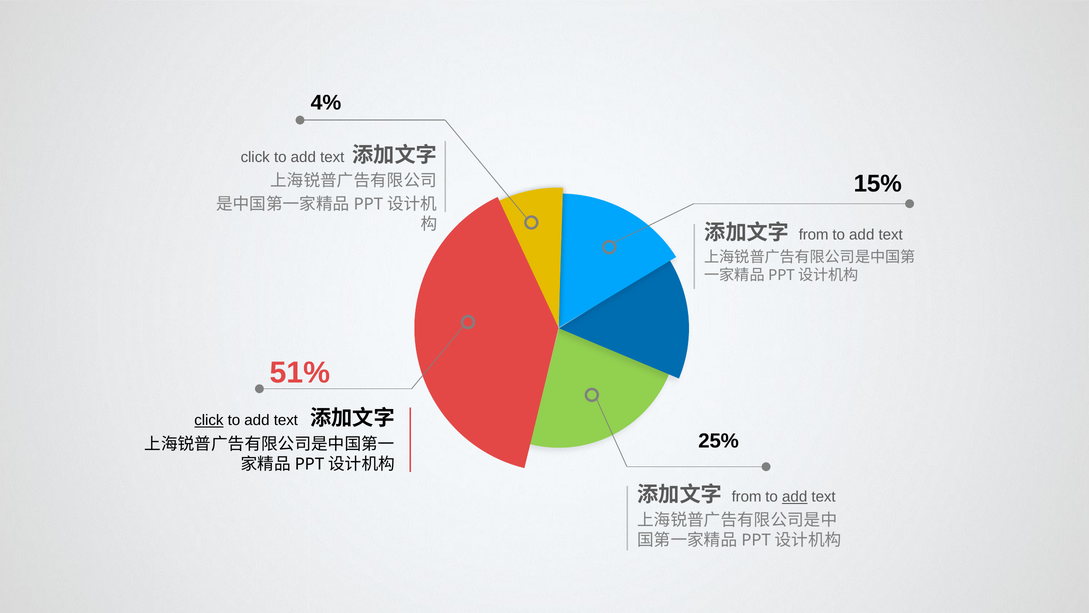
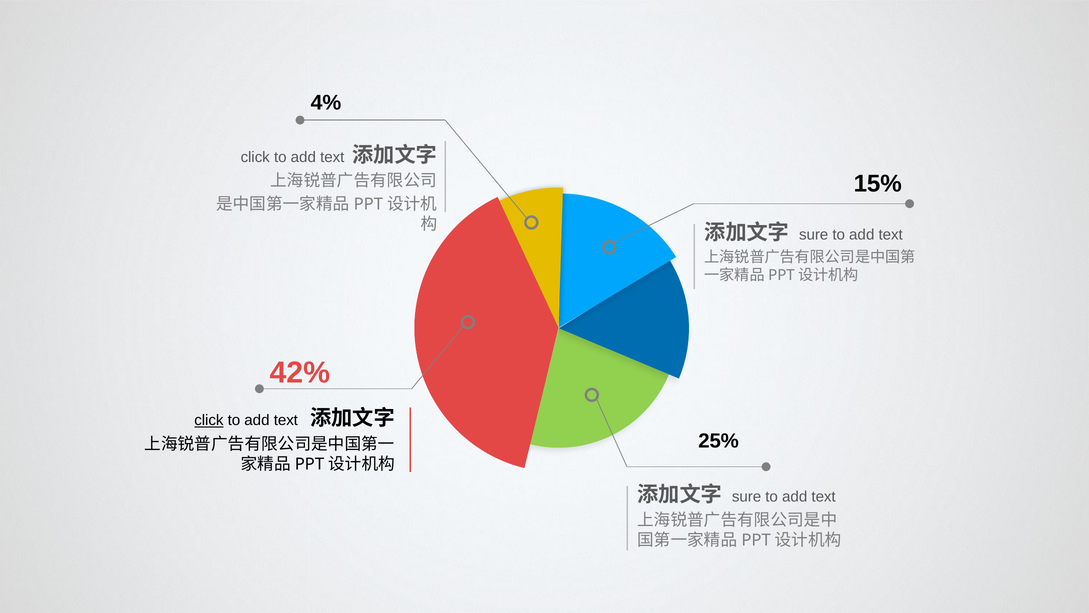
from: from -> sure (814, 235)
51%: 51% -> 42% (300, 373)
from: from -> sure (747, 496)
add underline: present -> none (795, 496)
